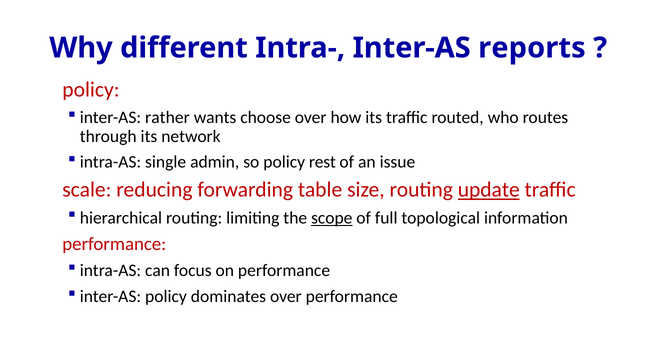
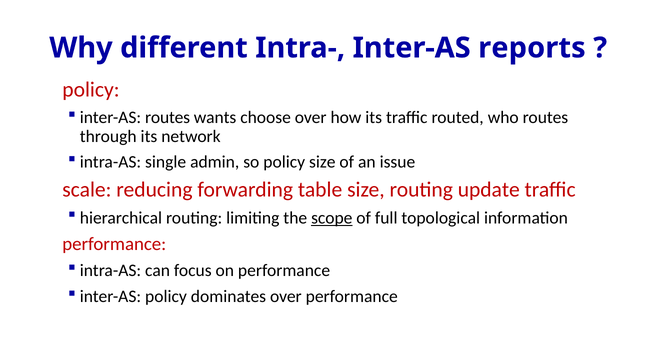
inter-AS rather: rather -> routes (168, 117)
policy rest: rest -> size (322, 162)
update underline: present -> none (489, 190)
